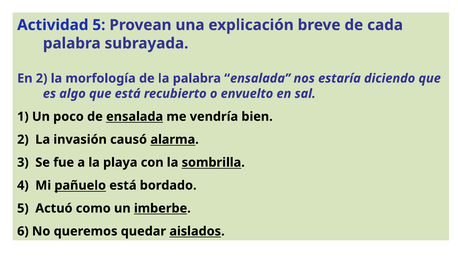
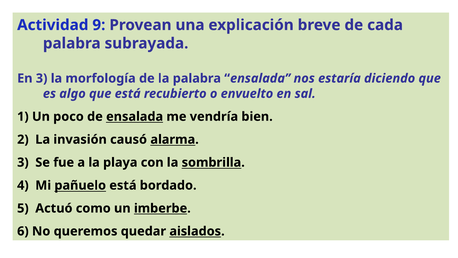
Actividad 5: 5 -> 9 (99, 25)
En 2: 2 -> 3 (42, 78)
